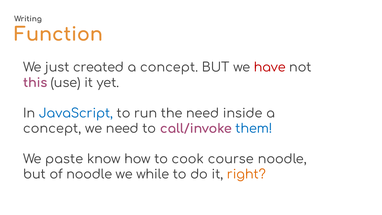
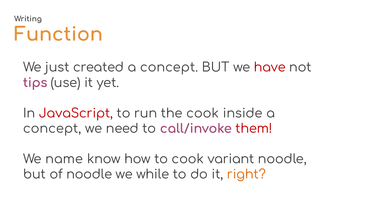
this: this -> tips (35, 83)
JavaScript colour: blue -> red (76, 113)
the need: need -> cook (203, 113)
them colour: blue -> red (254, 129)
paste: paste -> name (64, 159)
course: course -> variant (231, 159)
